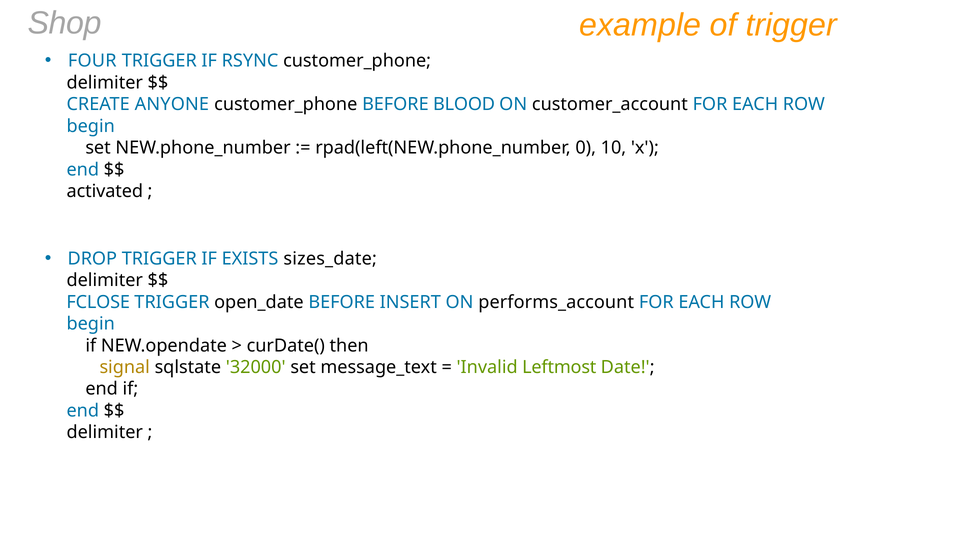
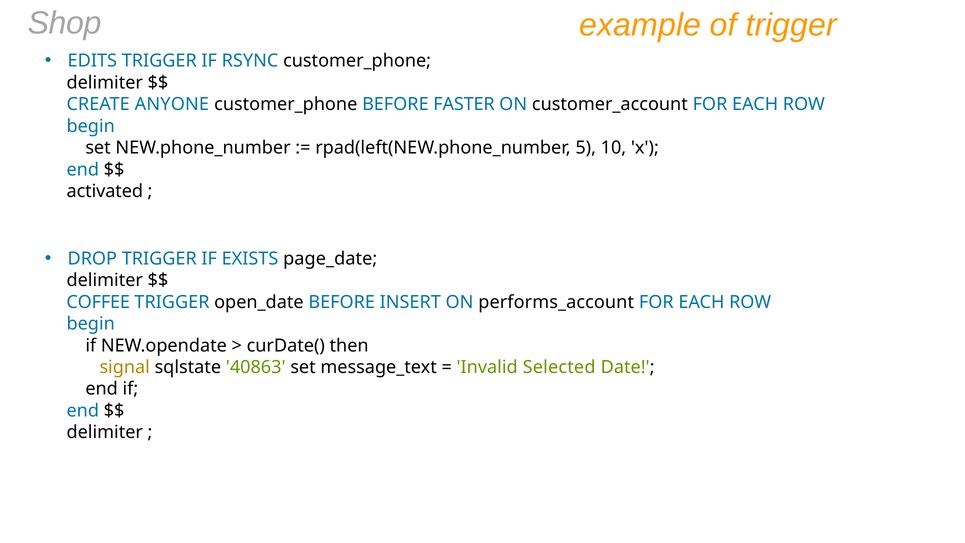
FOUR: FOUR -> EDITS (92, 61)
BLOOD: BLOOD -> FASTER (464, 104)
0: 0 -> 5 (586, 148)
sizes_date: sizes_date -> page_date (330, 259)
FCLOSE: FCLOSE -> COFFEE (98, 302)
32000: 32000 -> 40863 (256, 367)
Leftmost: Leftmost -> Selected (559, 367)
